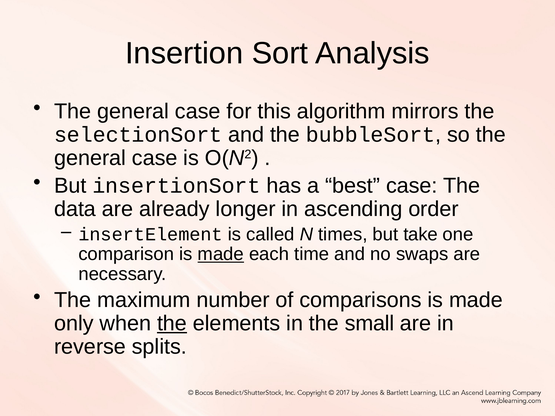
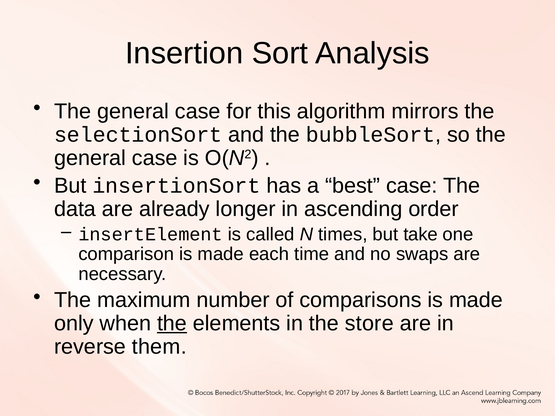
made underline: present -> none (221, 254)
small: small -> store (369, 324)
splits: splits -> them (159, 347)
